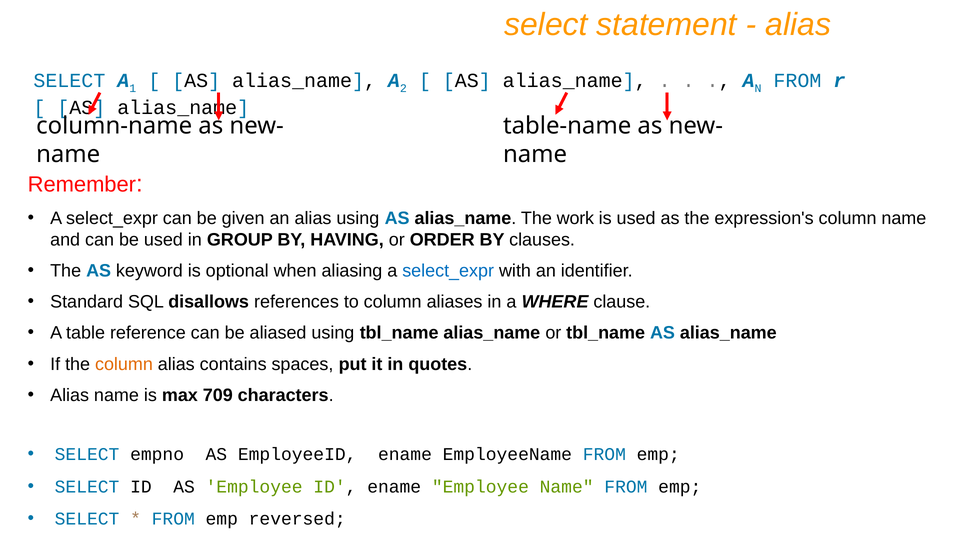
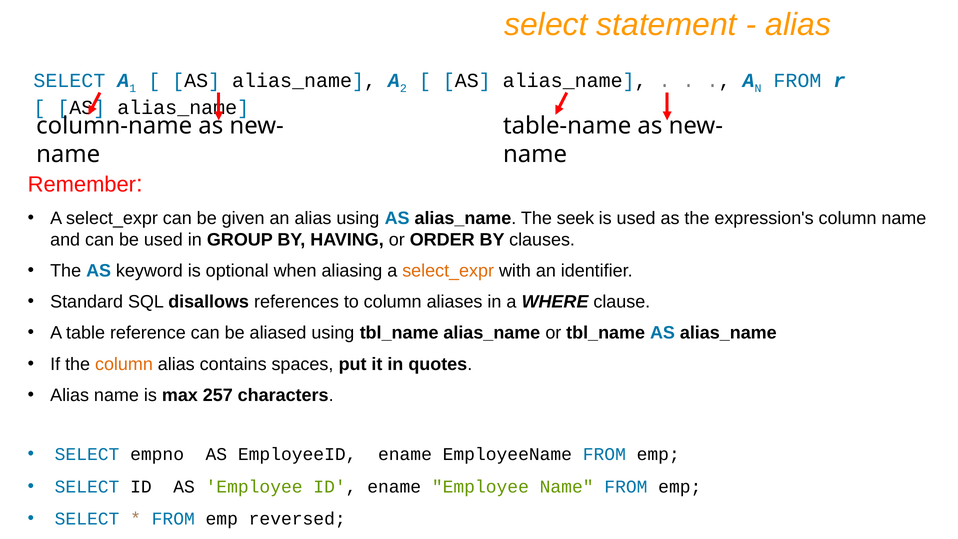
work: work -> seek (575, 218)
select_expr colour: blue -> orange (448, 271)
709: 709 -> 257 (218, 395)
